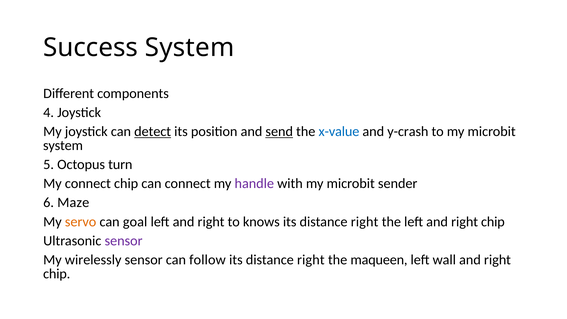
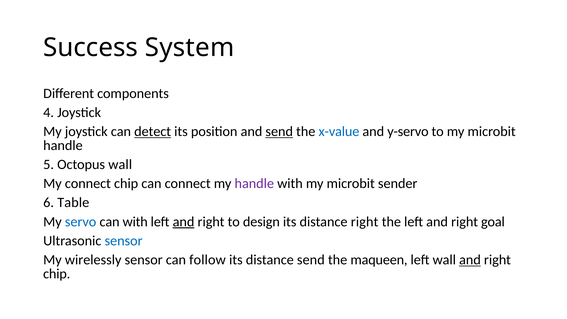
y-crash: y-crash -> y-servo (408, 132)
system: system -> handle (63, 145)
Octopus turn: turn -> wall (120, 164)
Maze: Maze -> Table (73, 203)
servo colour: orange -> blue (81, 222)
can goal: goal -> with (135, 222)
and underline: none -> present (184, 222)
knows: knows -> design (261, 222)
left and right chip: chip -> goal (493, 222)
sensor colour: purple -> blue (124, 241)
right: right -> send (311, 260)
and underline: none -> present (470, 260)
